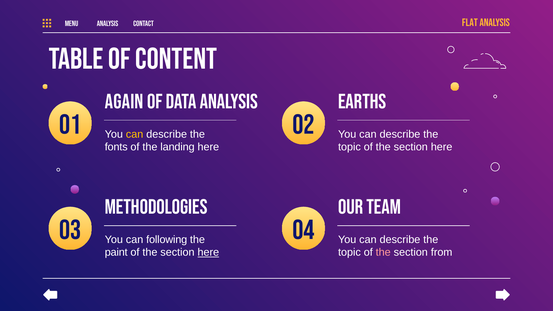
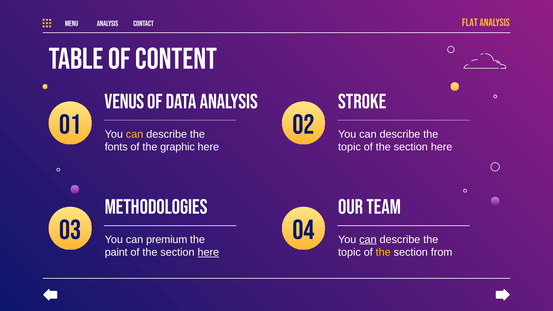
AGAIN: AGAIN -> VENUS (124, 102)
EARTHS: EARTHS -> STROKE (362, 102)
landing: landing -> graphic (177, 147)
following: following -> premium (167, 240)
can underline: none -> present (368, 240)
the colour: pink -> yellow (383, 252)
